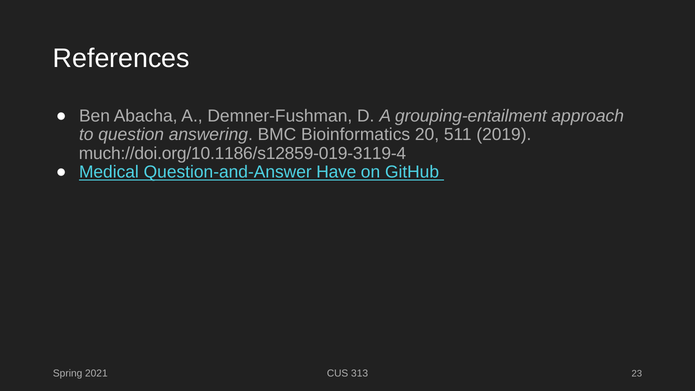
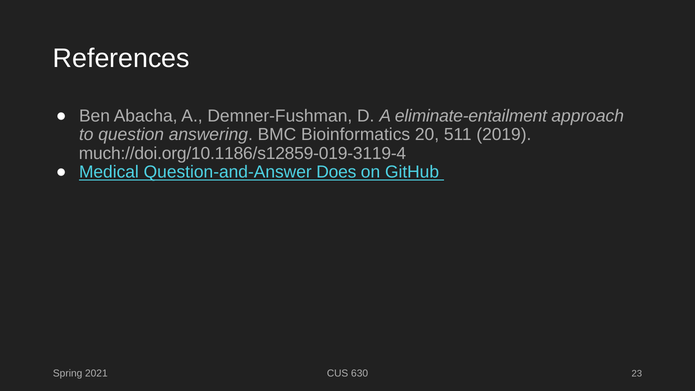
grouping-entailment: grouping-entailment -> eliminate-entailment (471, 116)
Have: Have -> Does (336, 172)
313: 313 -> 630 (360, 373)
